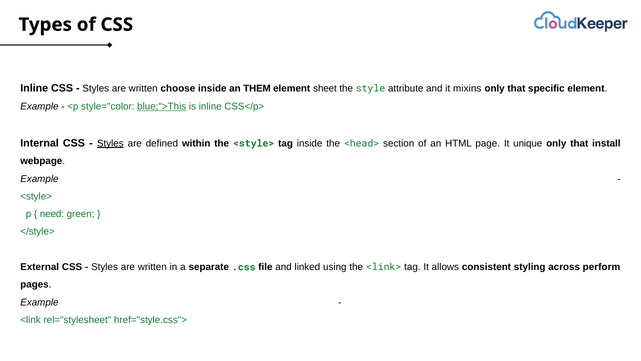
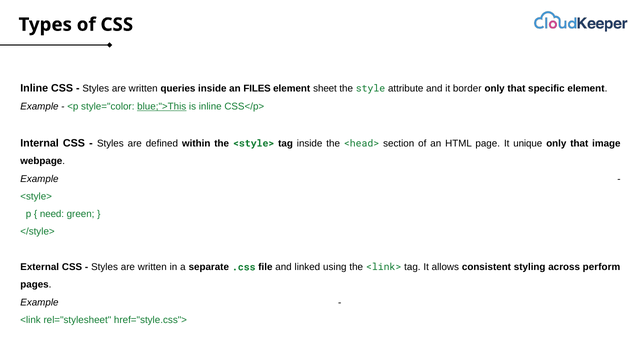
choose: choose -> queries (178, 89)
THEM: THEM -> FILES (257, 89)
mixins: mixins -> border (467, 89)
Styles underline: present -> none (110, 143)
install: install -> image (606, 143)
